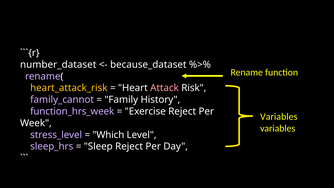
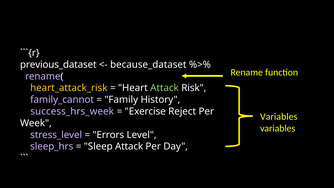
number_dataset: number_dataset -> previous_dataset (58, 65)
Attack colour: pink -> light green (165, 88)
function_hrs_week: function_hrs_week -> success_hrs_week (72, 111)
Which: Which -> Errors (108, 135)
Sleep Reject: Reject -> Attack (129, 146)
